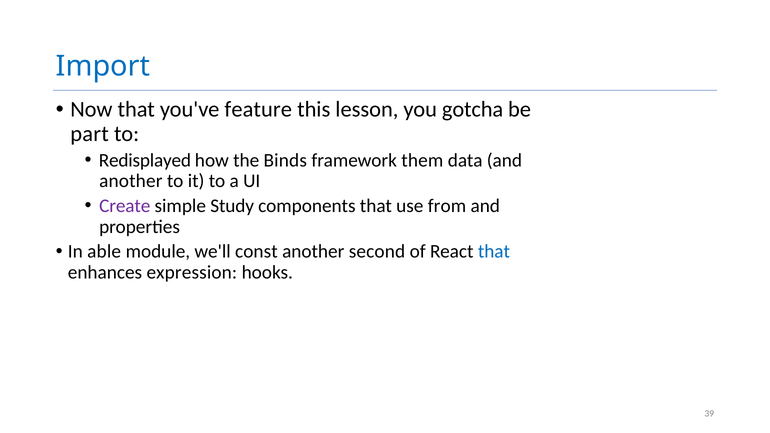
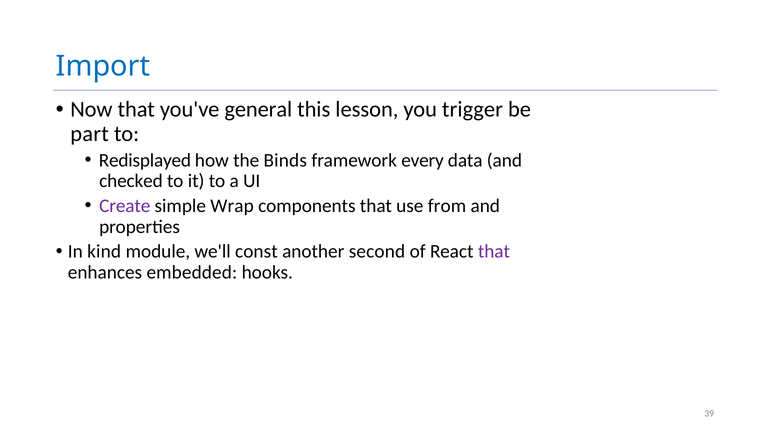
feature: feature -> general (258, 110)
gotcha: gotcha -> trigger (472, 110)
them: them -> every (423, 160)
another: another -> checked (131, 181)
Study: Study -> Wrap (232, 206)
able: able -> kind (104, 252)
that colour: blue -> purple (494, 252)
expression: expression -> embedded (192, 272)
